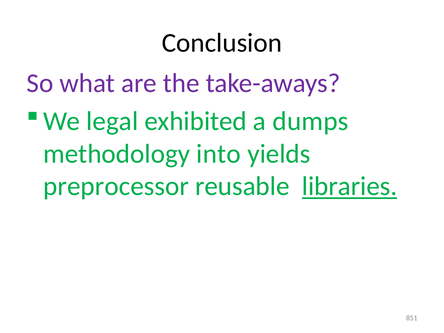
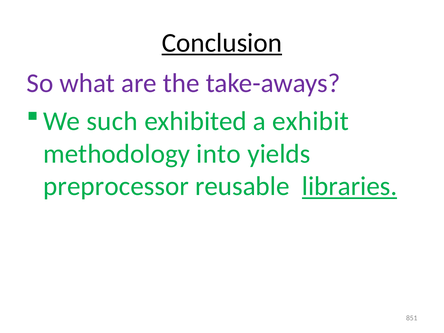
Conclusion underline: none -> present (222, 43)
legal: legal -> such (112, 121)
dumps: dumps -> exhibit (311, 121)
